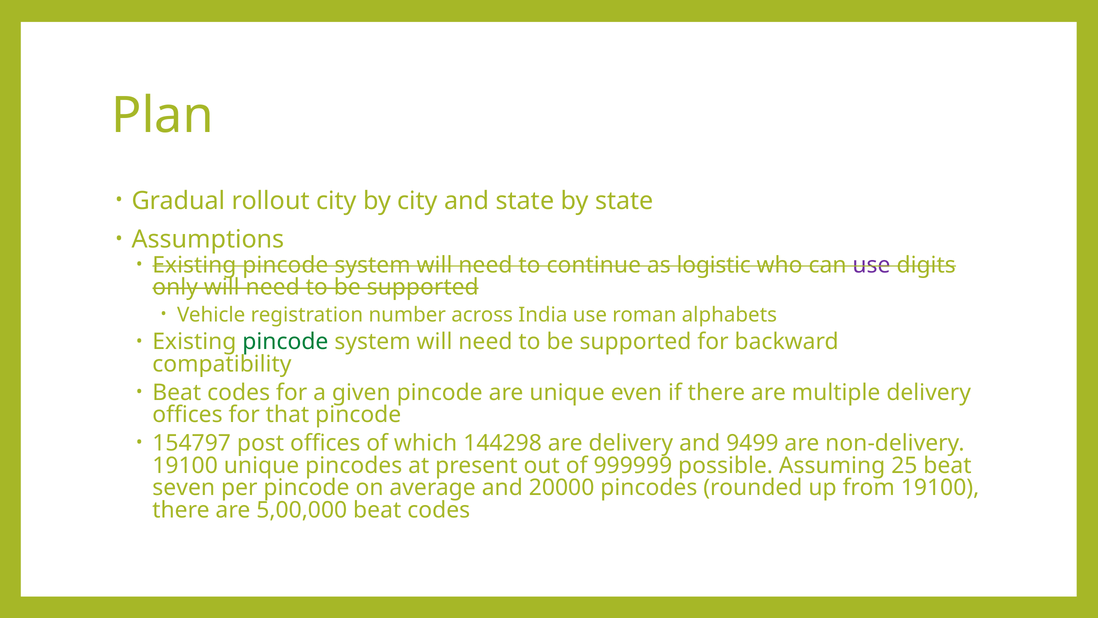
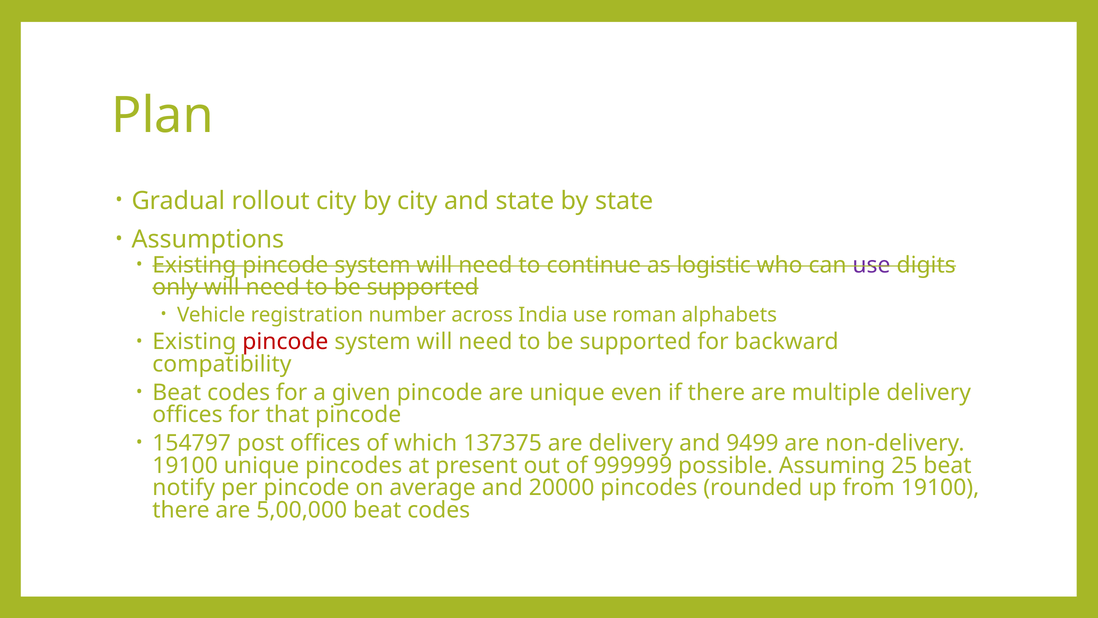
pincode colour: green -> red (285, 342)
144298: 144298 -> 137375 (503, 443)
seven: seven -> notify (184, 487)
